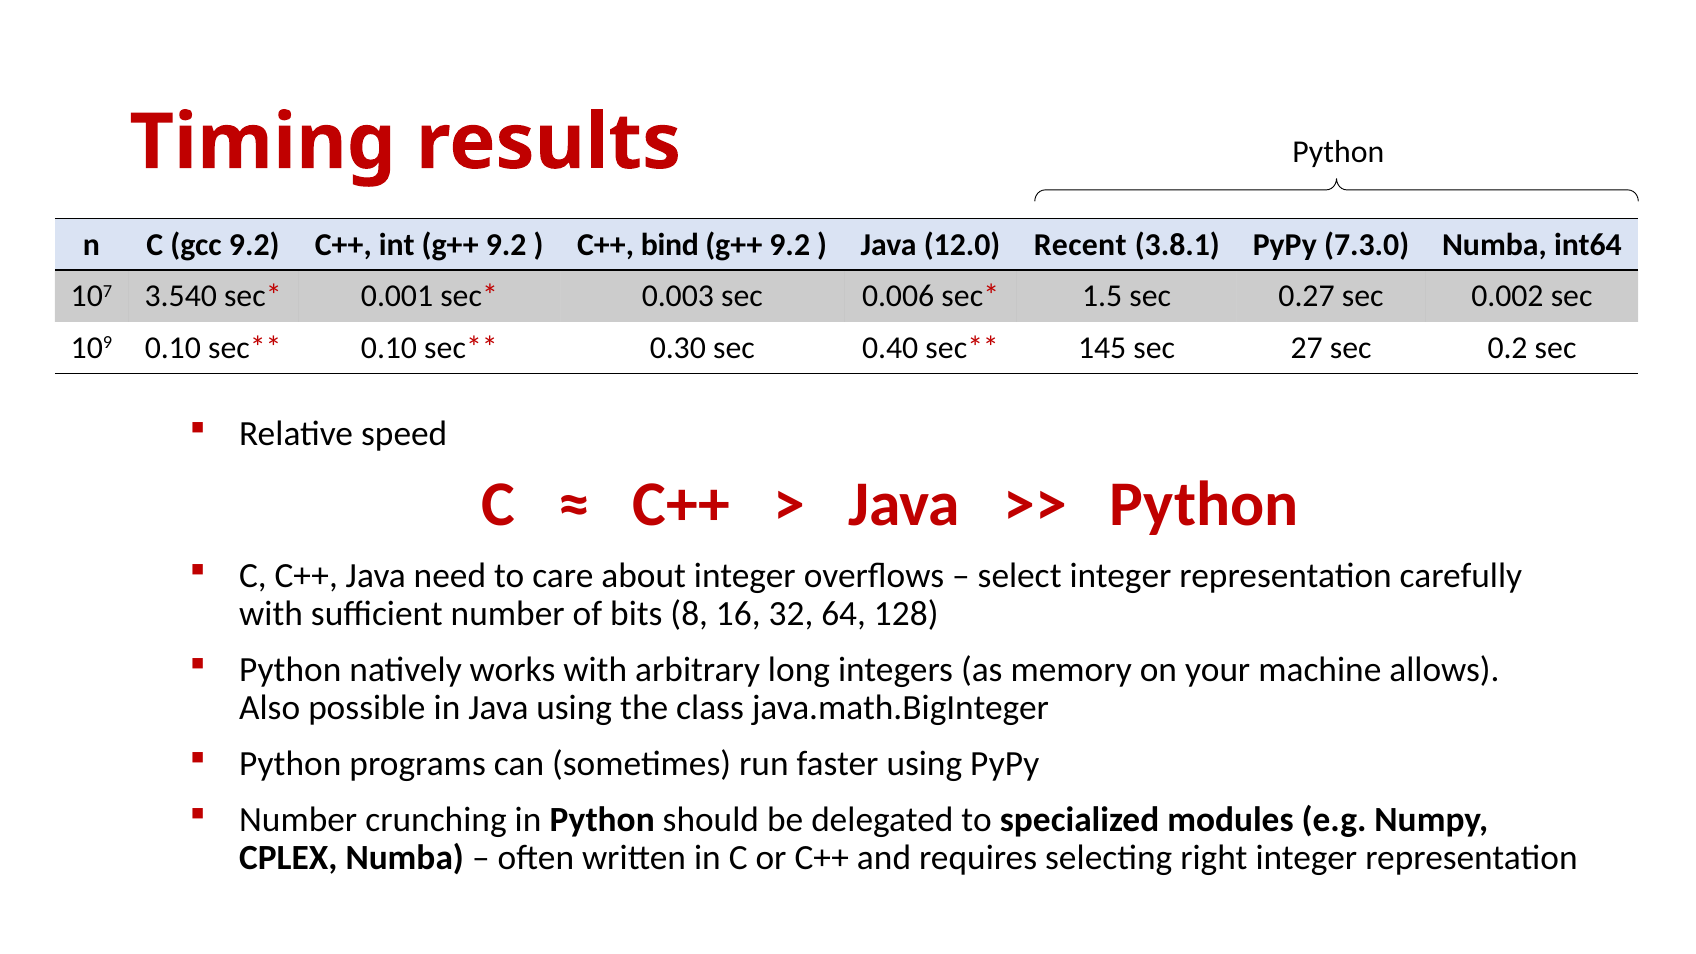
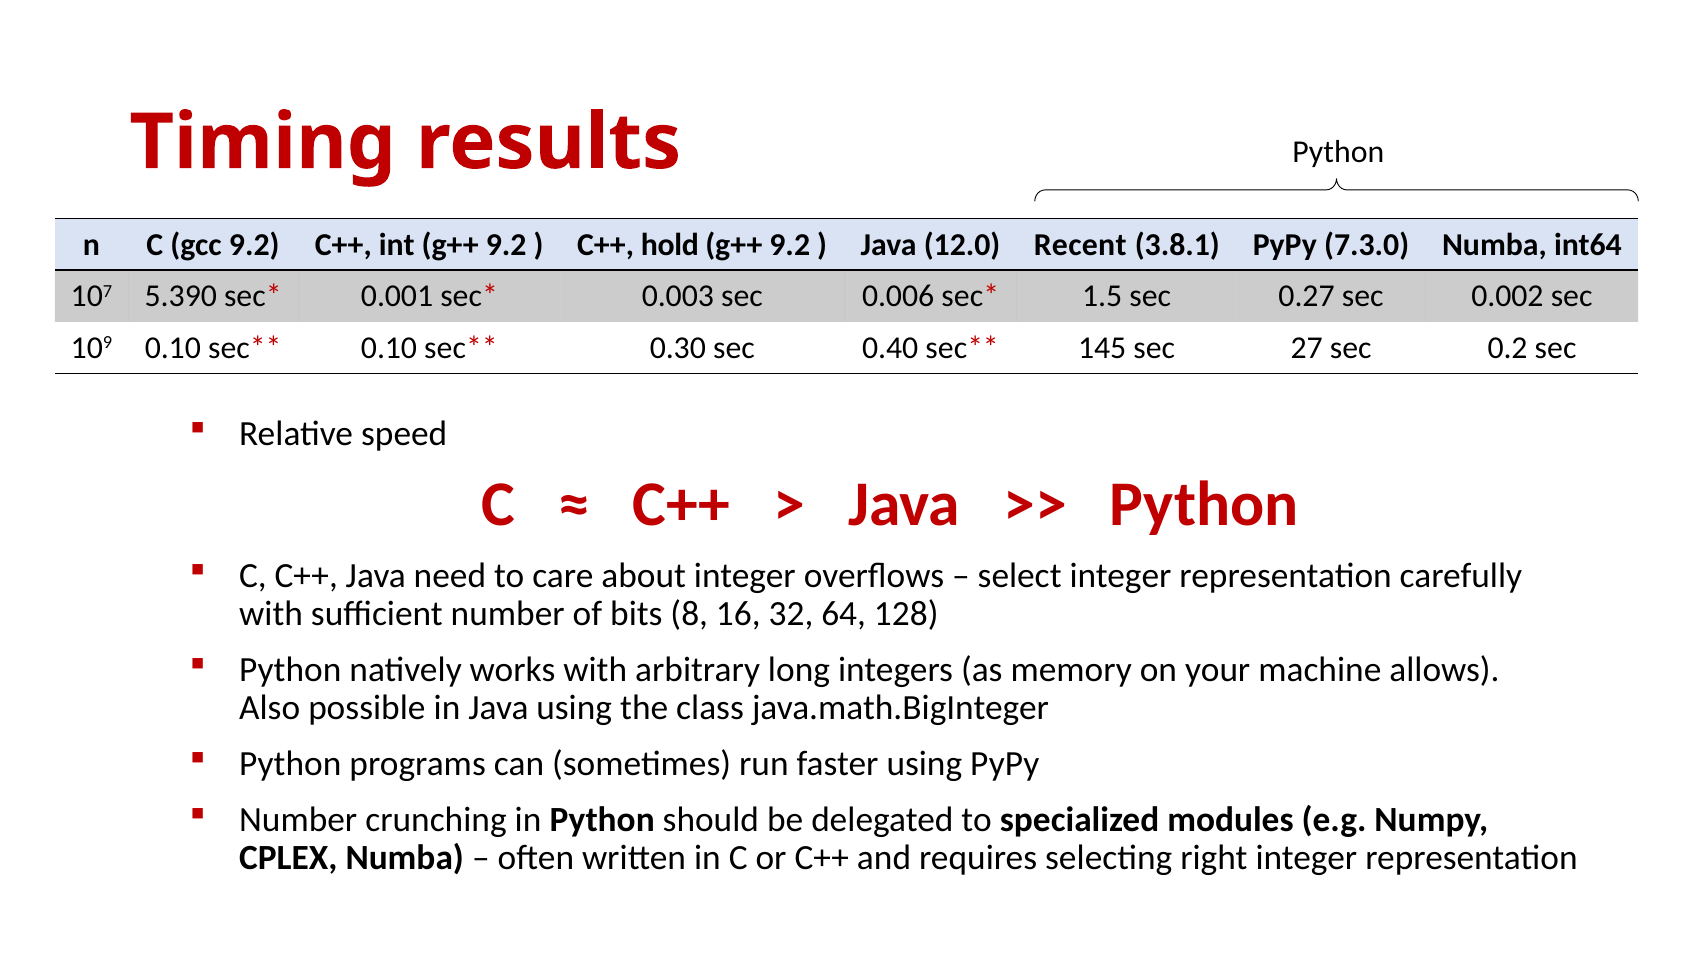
bind: bind -> hold (670, 245)
3.540: 3.540 -> 5.390 (181, 296)
